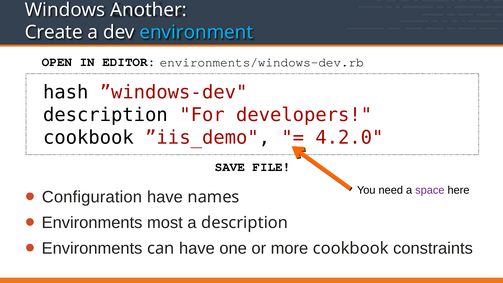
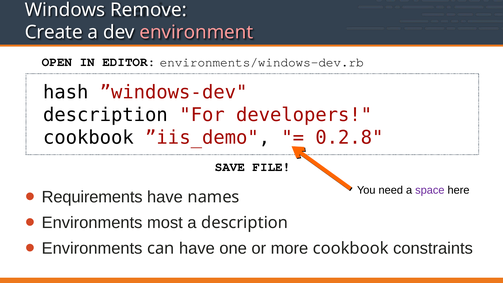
Another: Another -> Remove (149, 10)
environment colour: light blue -> pink (196, 32)
4.2.0: 4.2.0 -> 0.2.8 (350, 137)
Configuration: Configuration -> Requirements (92, 197)
